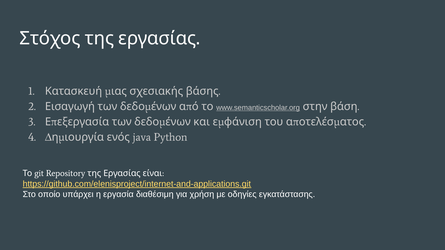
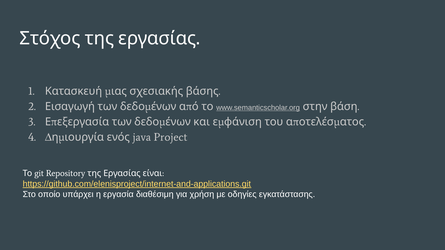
Python: Python -> Project (170, 137)
